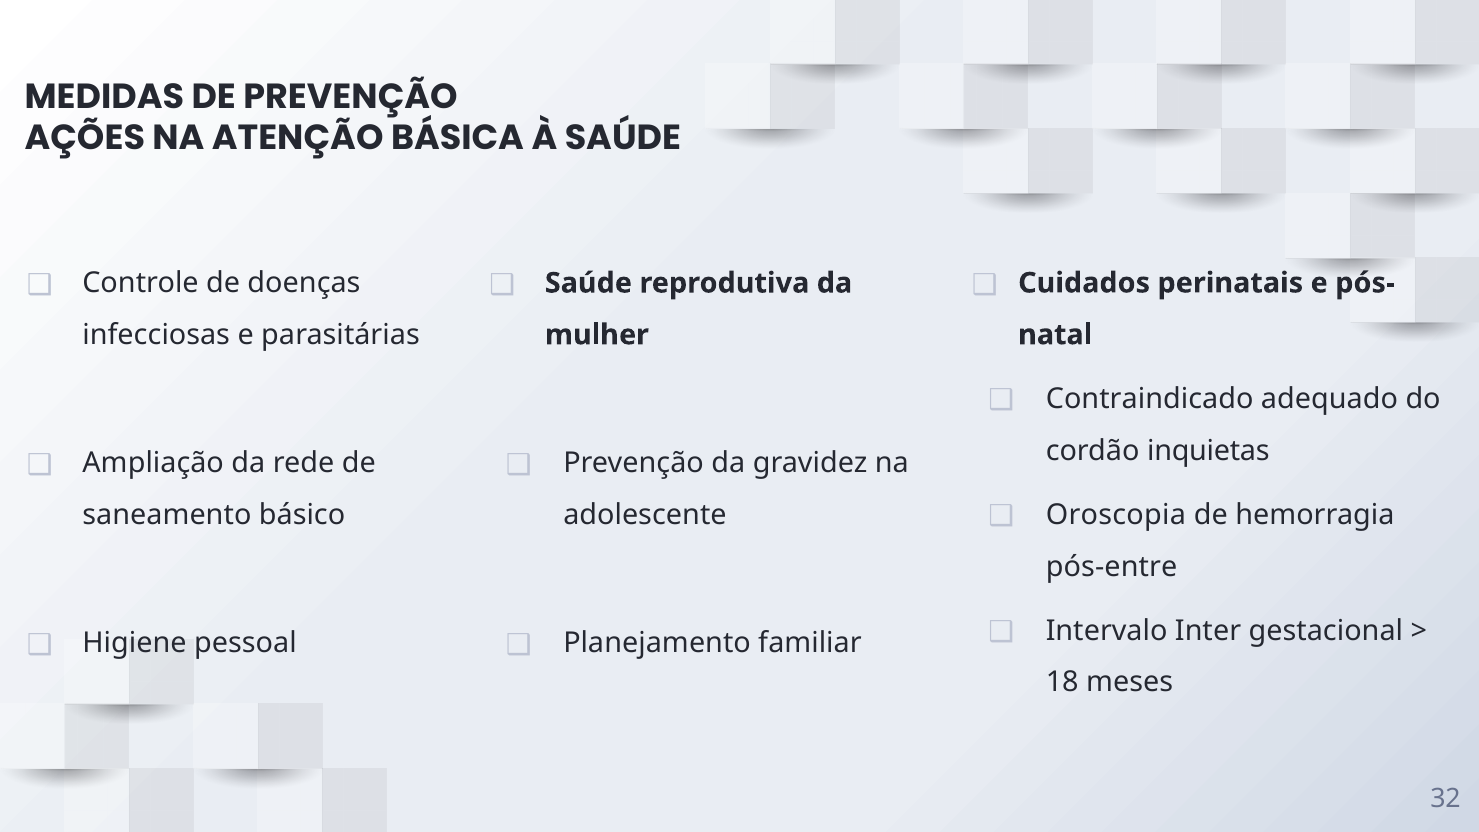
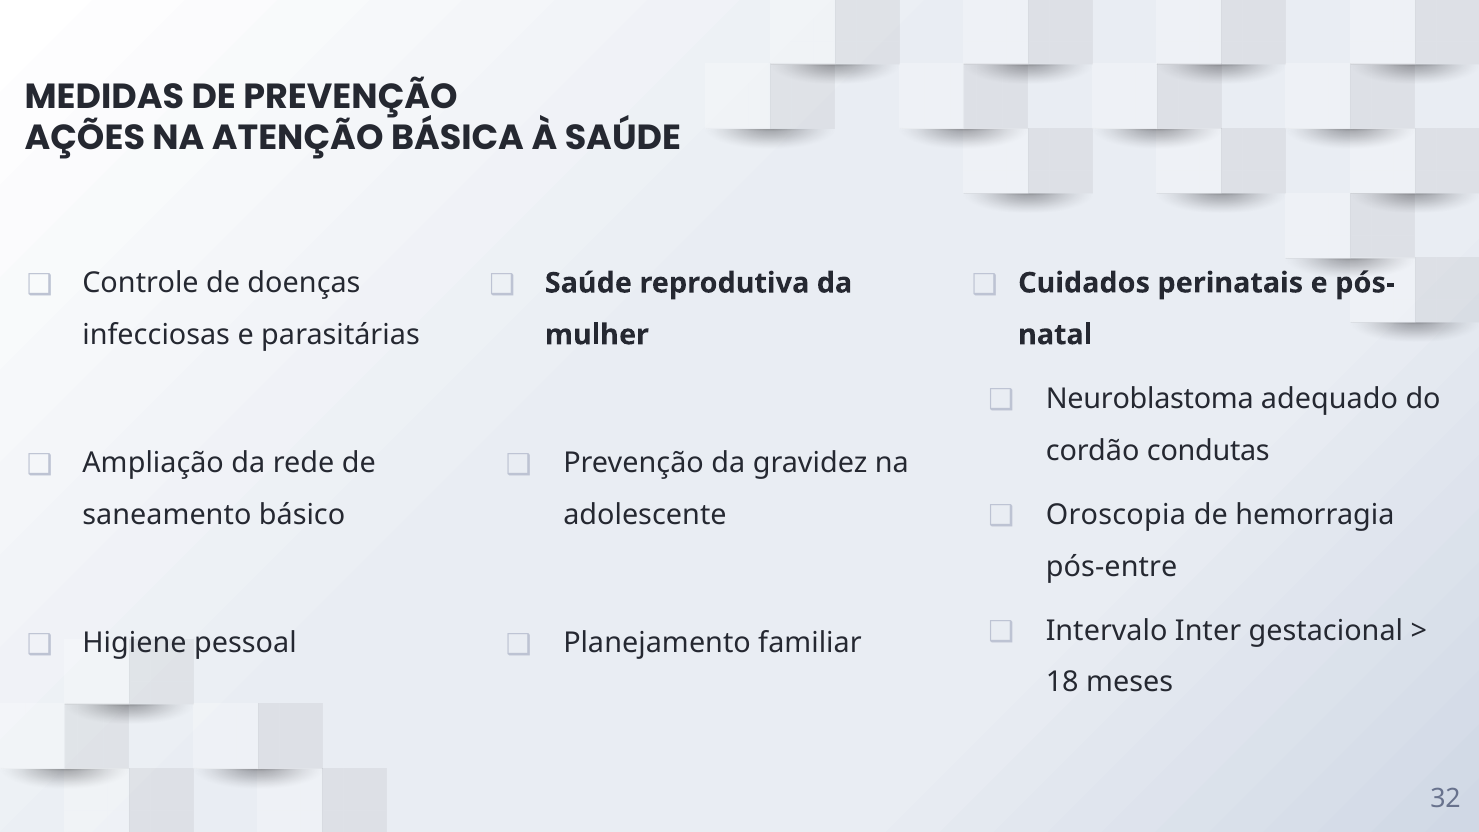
Contraindicado: Contraindicado -> Neuroblastoma (1150, 399)
inquietas: inquietas -> condutas (1208, 451)
